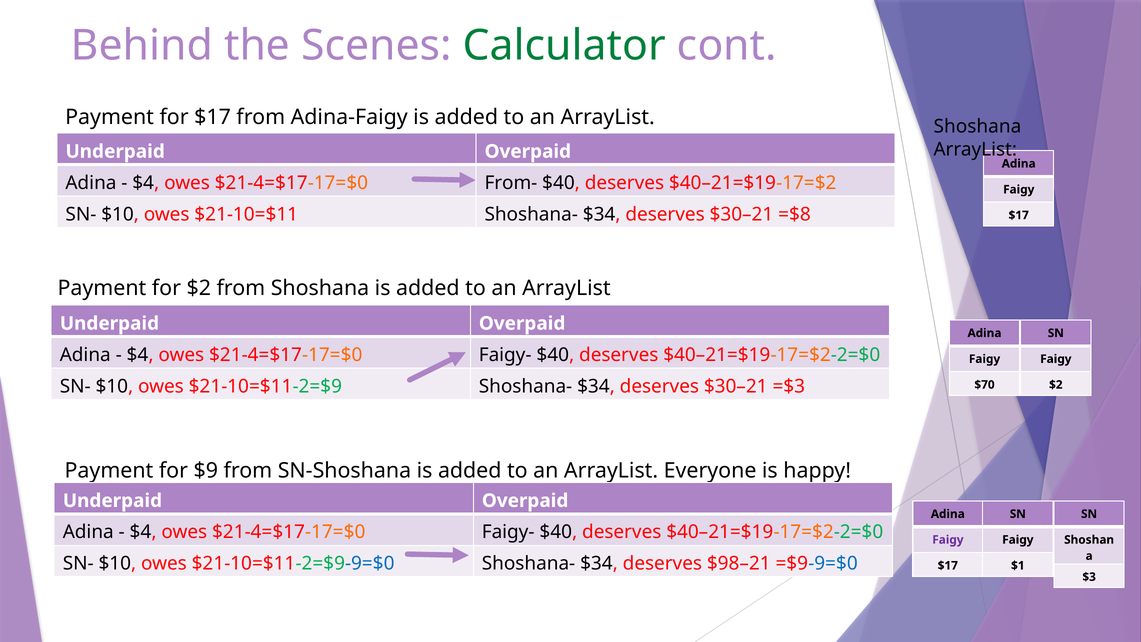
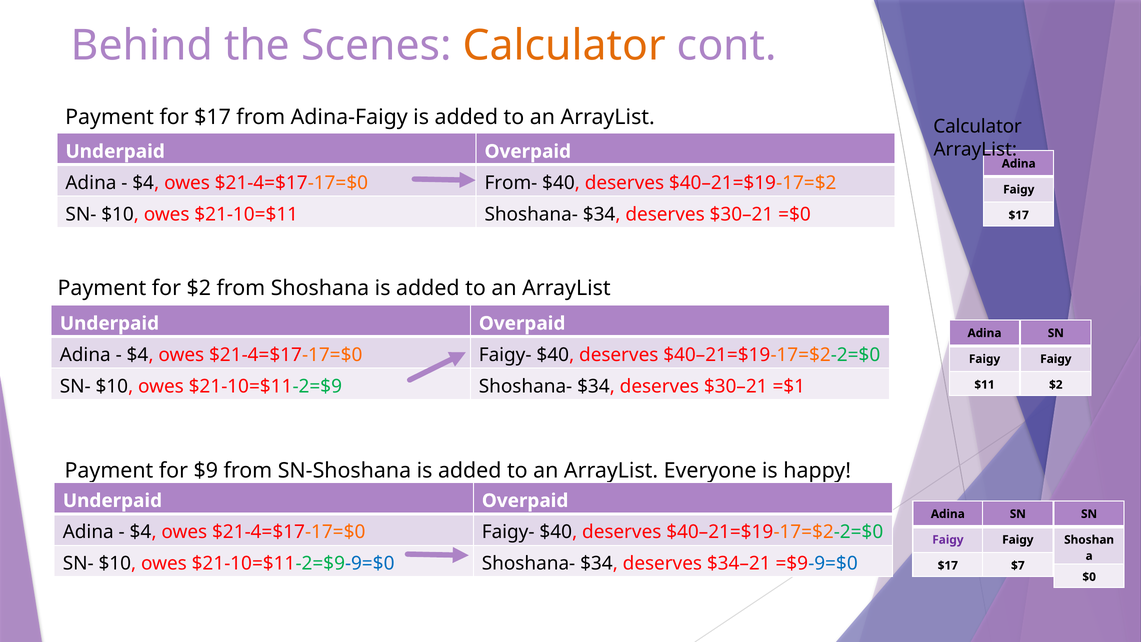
Calculator colour: green -> orange (564, 46)
Shoshana: Shoshana -> Calculator (978, 126)
=$8: =$8 -> =$0 (794, 214)
=$3: =$3 -> =$1 (789, 386)
$70: $70 -> $11 (985, 385)
$98–21: $98–21 -> $34–21 (739, 563)
$1: $1 -> $7 (1018, 565)
$3: $3 -> $0 (1089, 577)
